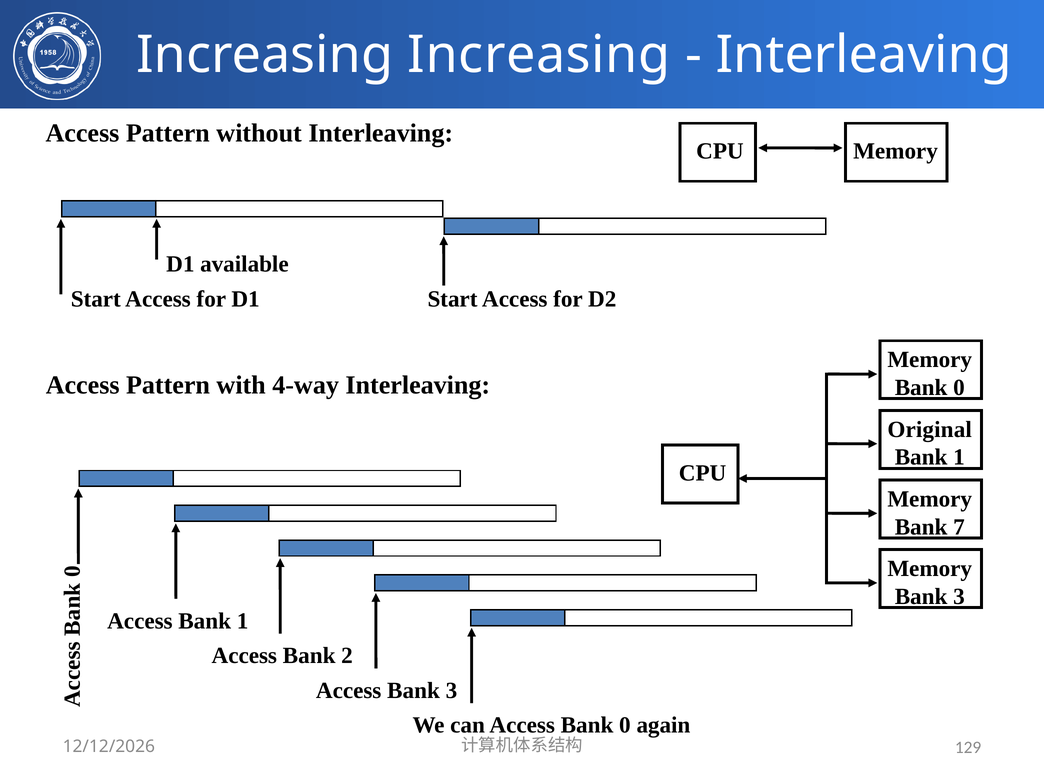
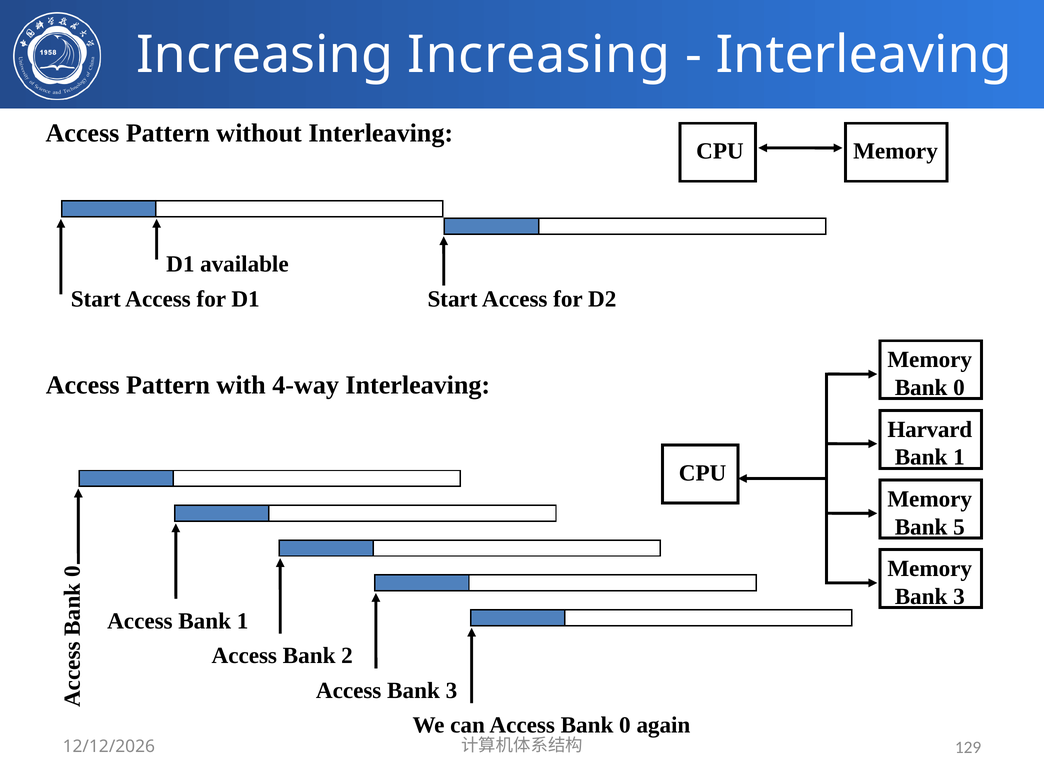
Original: Original -> Harvard (930, 429)
7: 7 -> 5 (959, 527)
